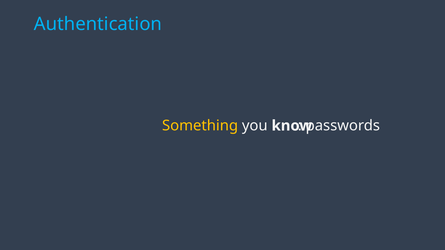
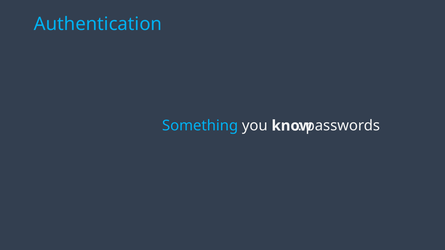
Something colour: yellow -> light blue (200, 126)
